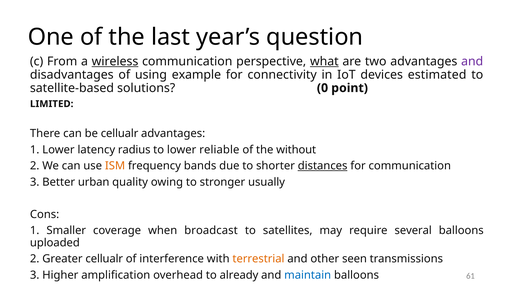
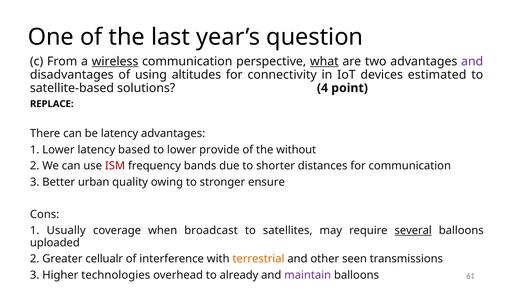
example: example -> altitudes (196, 75)
0: 0 -> 4 (322, 88)
LIMITED: LIMITED -> REPLACE (52, 104)
be cellualr: cellualr -> latency (120, 134)
radius: radius -> based (134, 150)
reliable: reliable -> provide (219, 150)
ISM colour: orange -> red (115, 166)
distances underline: present -> none (323, 166)
usually: usually -> ensure (267, 182)
Smaller: Smaller -> Usually (66, 231)
several underline: none -> present (413, 231)
amplification: amplification -> technologies (116, 275)
maintain colour: blue -> purple (308, 275)
